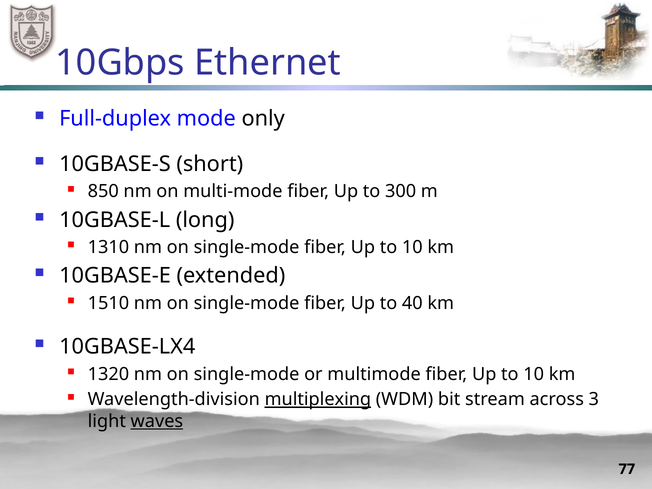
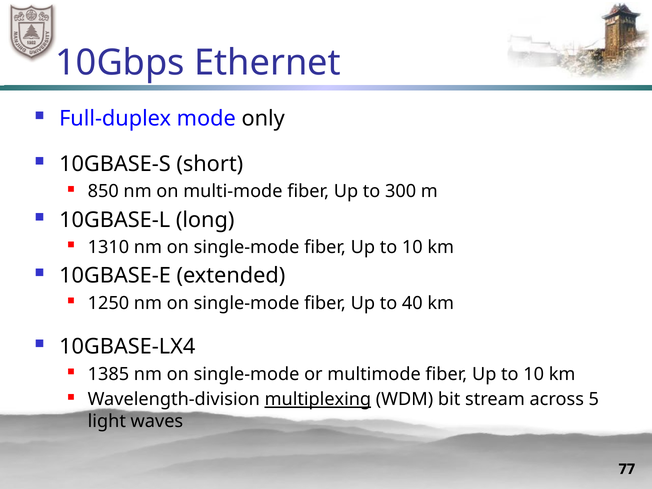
1510: 1510 -> 1250 (108, 303)
1320: 1320 -> 1385 (108, 374)
3: 3 -> 5 (594, 399)
waves underline: present -> none (157, 421)
